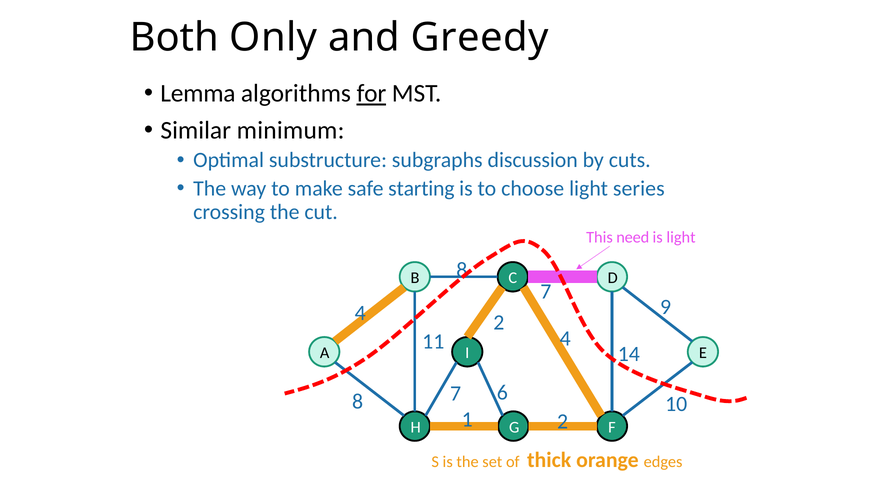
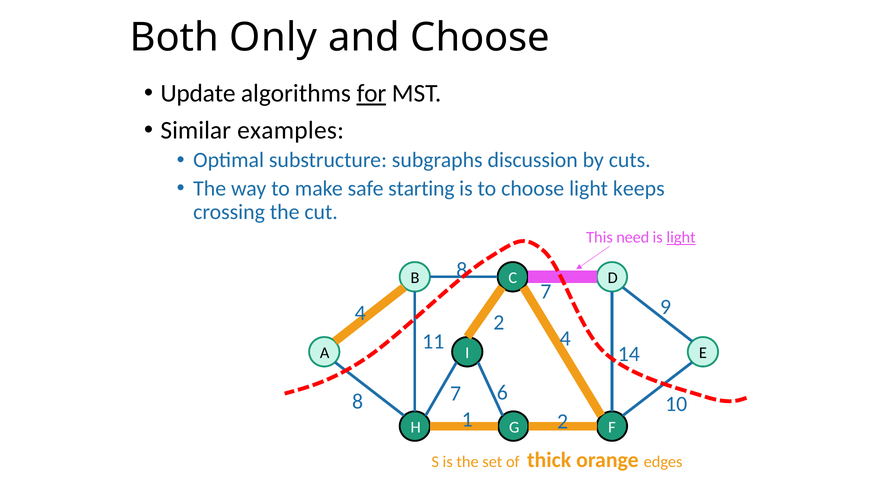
and Greedy: Greedy -> Choose (480, 38)
Lemma: Lemma -> Update (198, 94)
minimum: minimum -> examples (291, 130)
series: series -> keeps (639, 188)
light underline: none -> present (681, 237)
